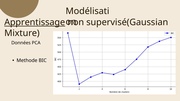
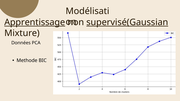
supervisé(Gaussian underline: none -> present (127, 22)
